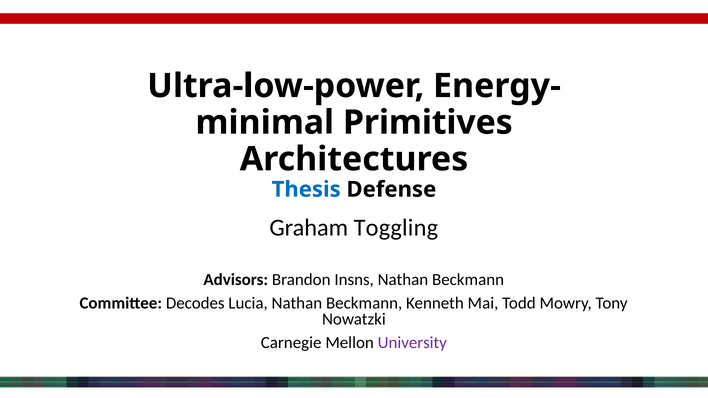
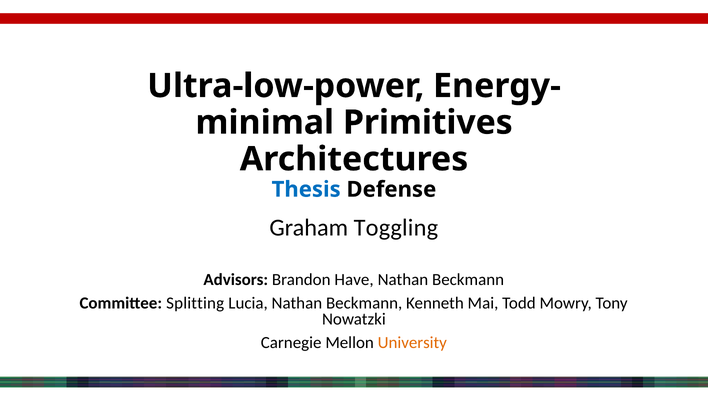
Insns: Insns -> Have (354, 280)
Decodes: Decodes -> Splitting (195, 303)
University colour: purple -> orange (412, 343)
